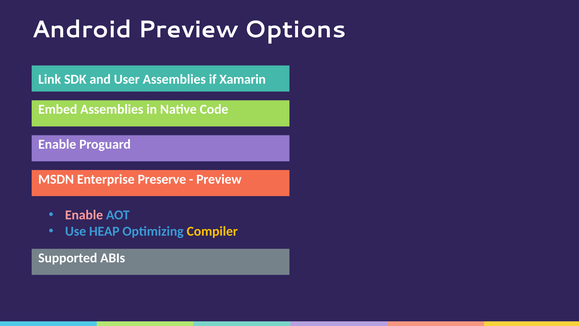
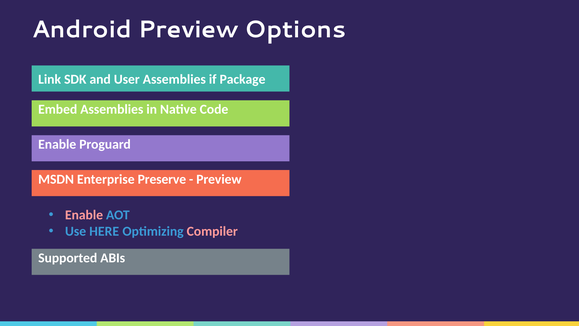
Xamarin: Xamarin -> Package (243, 79)
HEAP: HEAP -> HERE (104, 231)
Compiler colour: yellow -> pink (212, 231)
